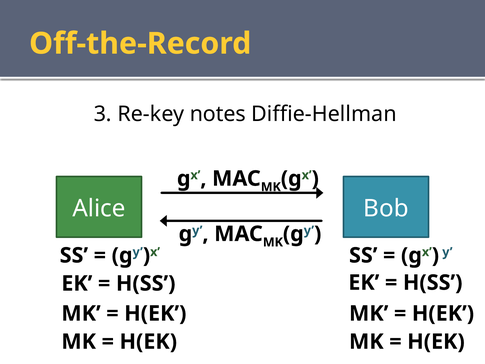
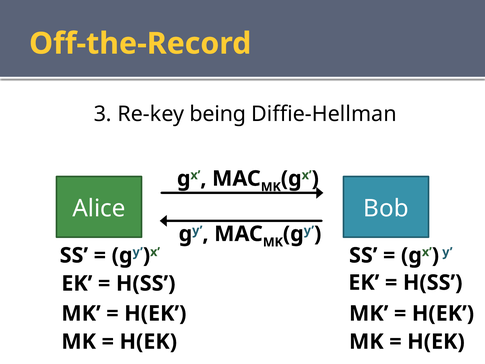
notes: notes -> being (218, 114)
